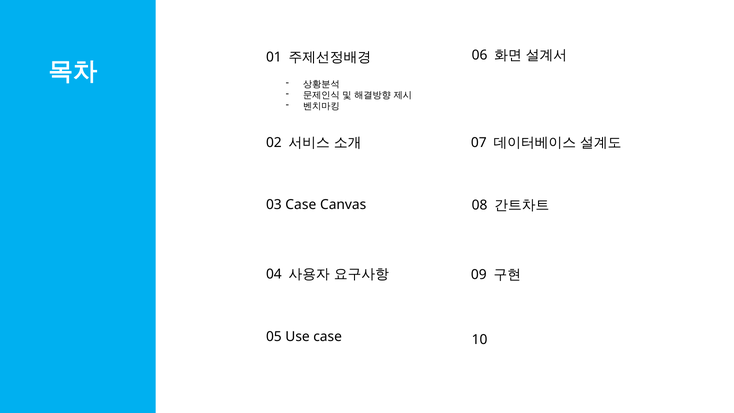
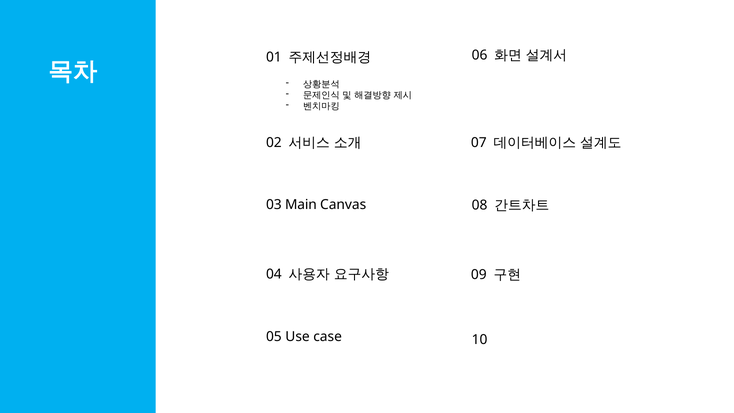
03 Case: Case -> Main (301, 204)
